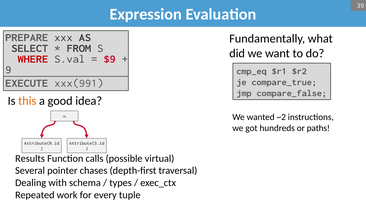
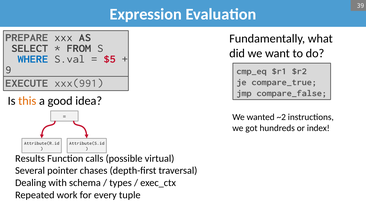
WHERE colour: red -> blue (33, 59)
$9: $9 -> $5 (110, 59)
paths: paths -> index (318, 128)
